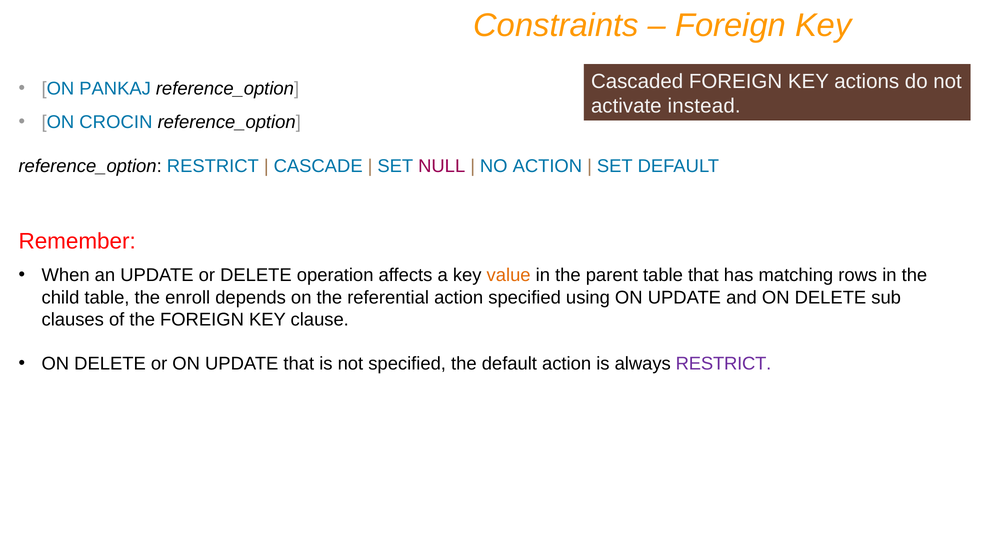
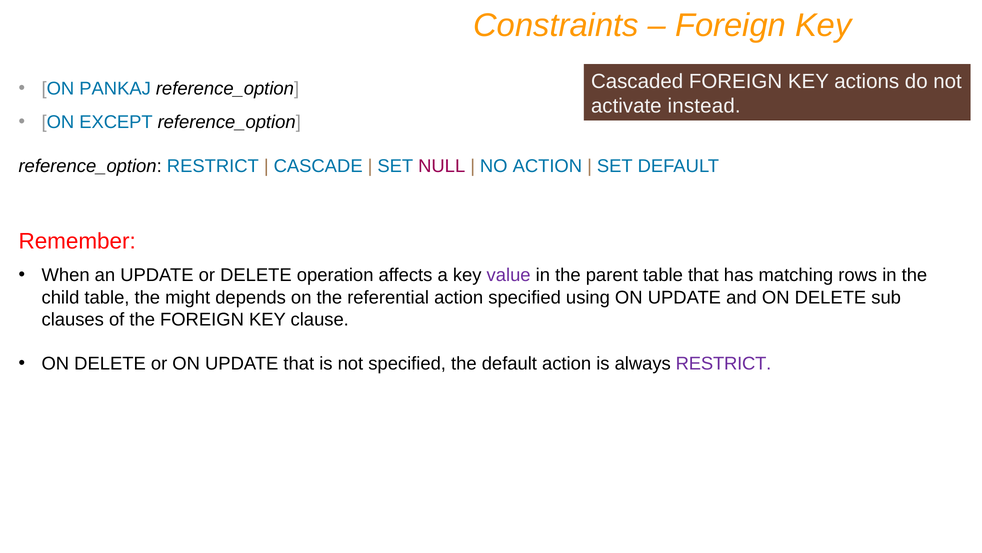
CROCIN: CROCIN -> EXCEPT (116, 122)
value colour: orange -> purple (509, 275)
enroll: enroll -> might (188, 297)
